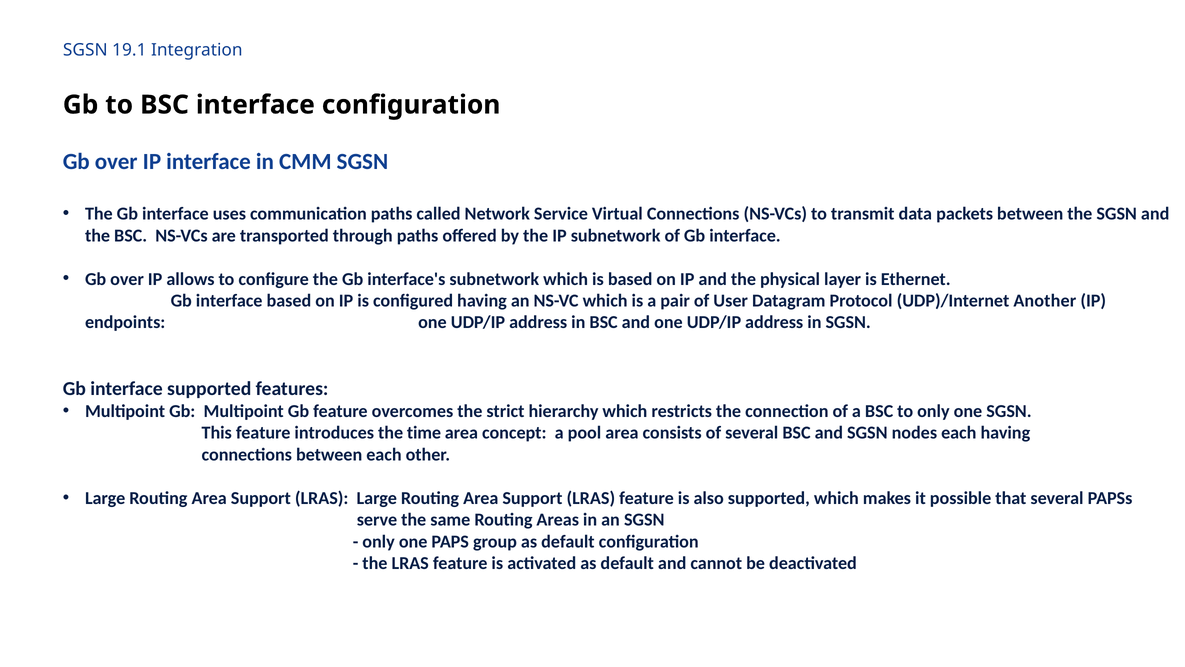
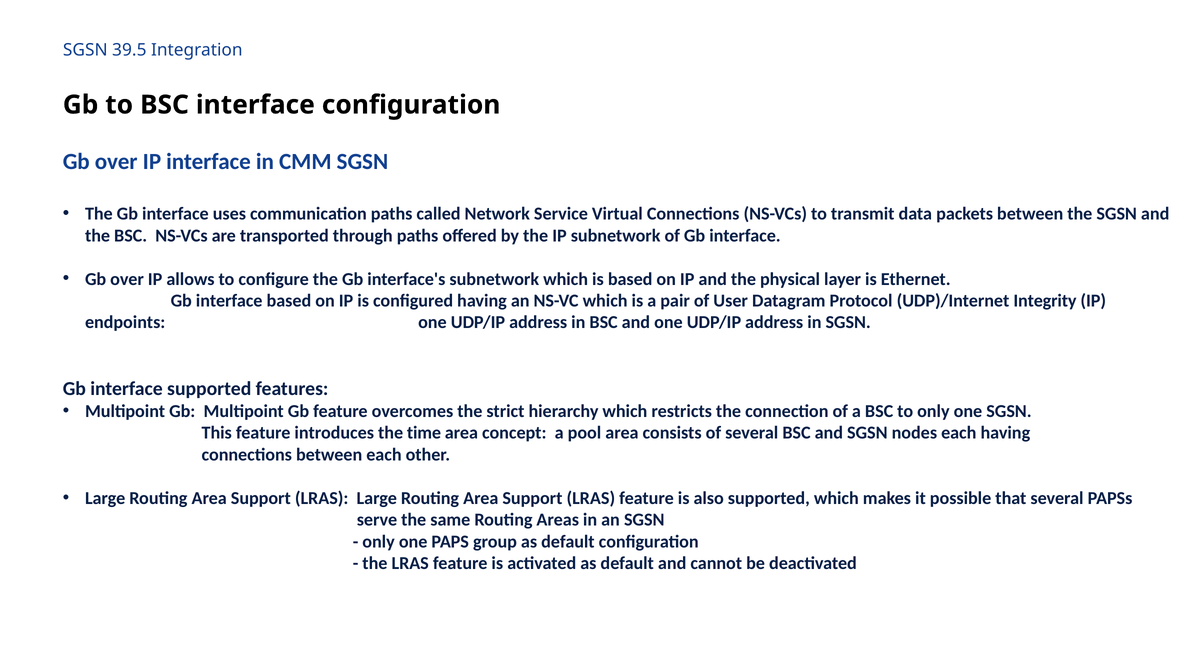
19.1: 19.1 -> 39.5 (129, 50)
Another: Another -> Integrity (1045, 301)
